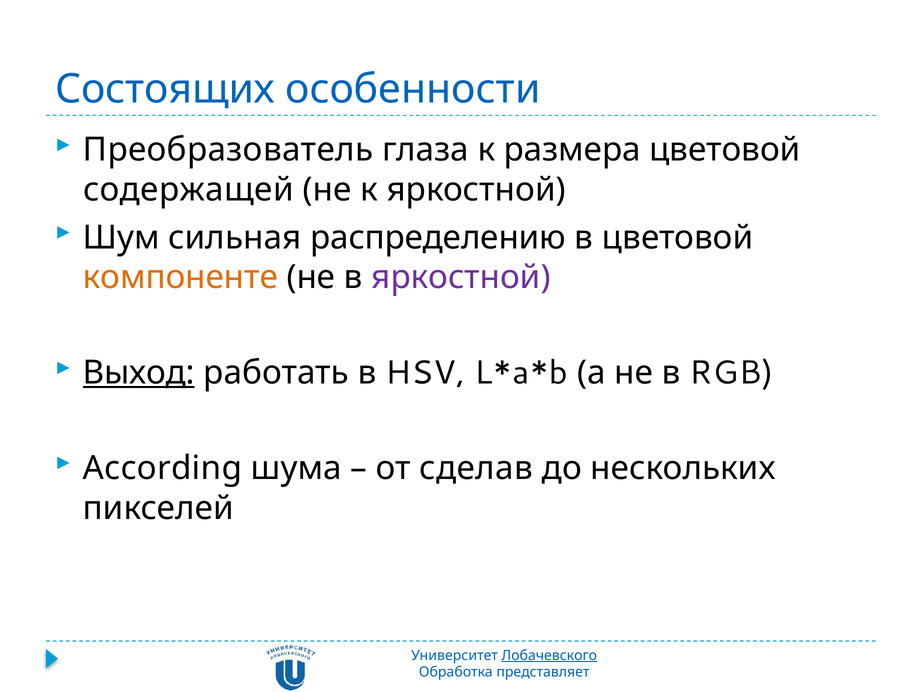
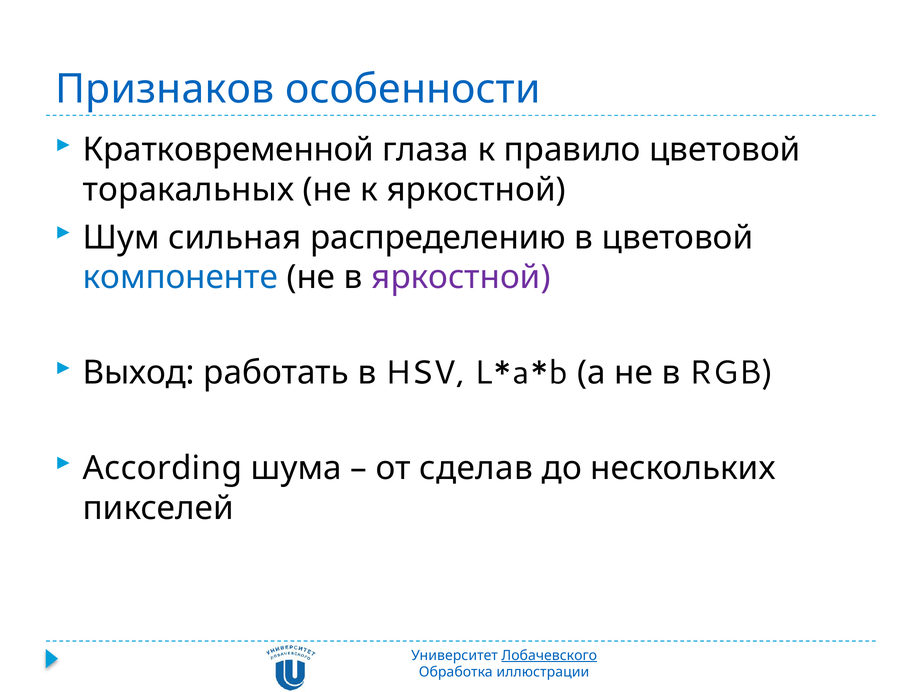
Состоящих: Состоящих -> Признаков (165, 89)
Преобразователь: Преобразователь -> Кратковременной (228, 150)
размера: размера -> правило (572, 150)
содержащей: содержащей -> торакальных (188, 190)
компоненте colour: orange -> blue (180, 277)
Выход underline: present -> none (139, 373)
представляет: представляет -> иллюстрации (543, 672)
